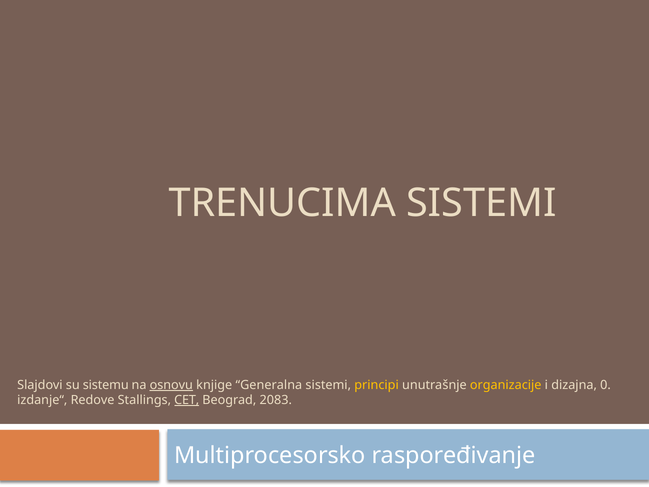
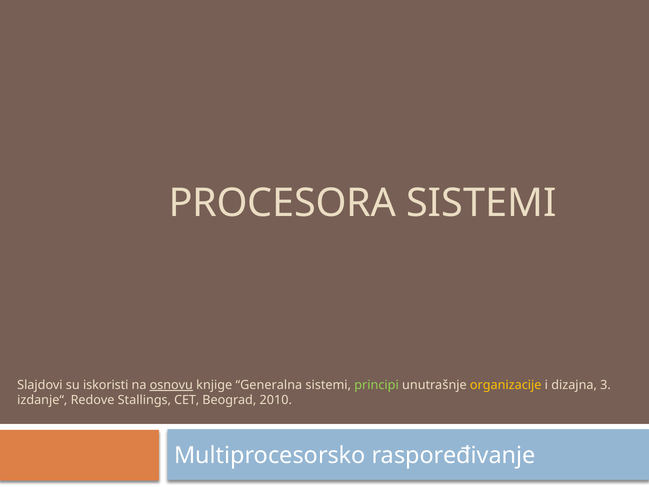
TRENUCIMA: TRENUCIMA -> PROCESORA (282, 203)
sistemu: sistemu -> iskoristi (106, 385)
principi colour: yellow -> light green (377, 385)
0: 0 -> 3 (605, 385)
CET underline: present -> none (187, 400)
2083: 2083 -> 2010 (276, 400)
